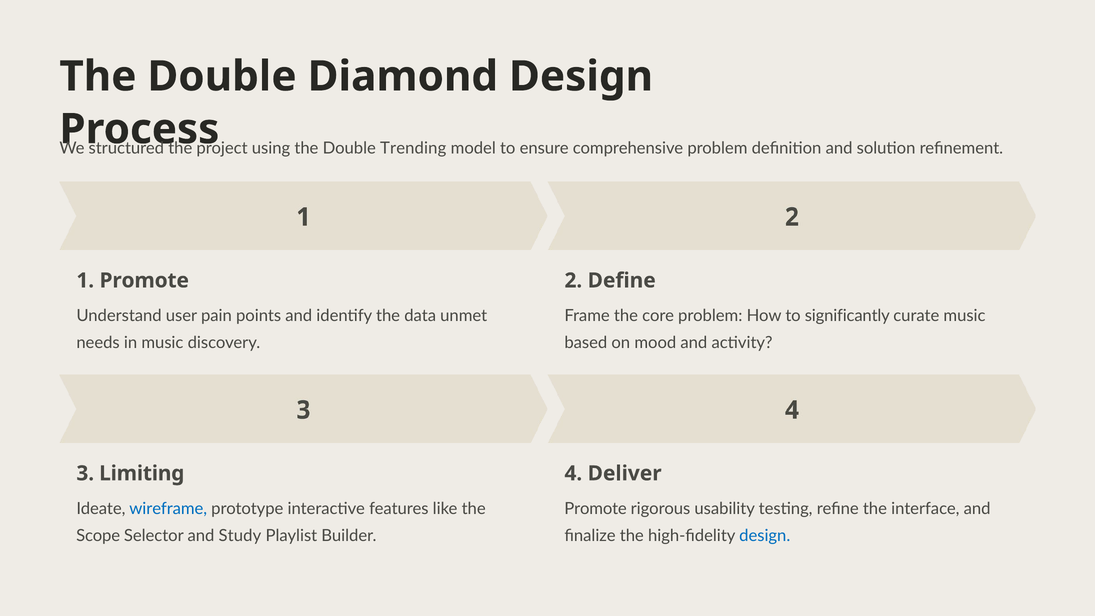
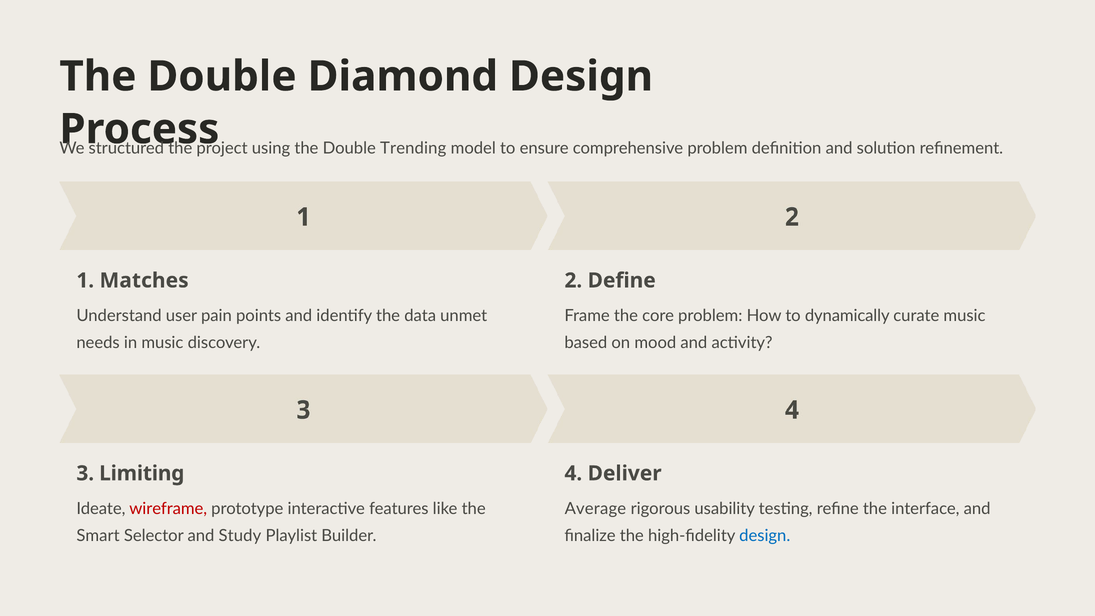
1 Promote: Promote -> Matches (144, 280)
significantly: significantly -> dynamically (847, 316)
wireframe colour: blue -> red (168, 509)
Promote: Promote -> Average (595, 509)
Scope: Scope -> Smart (98, 536)
